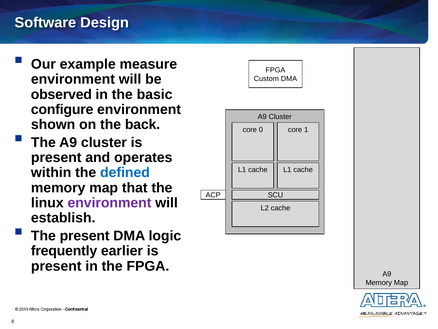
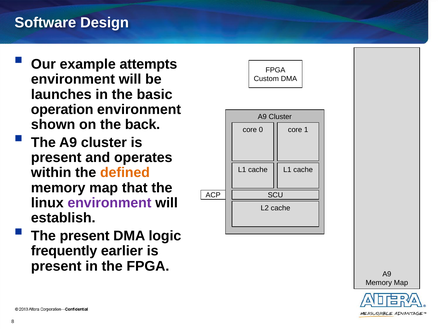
measure: measure -> attempts (148, 64)
observed: observed -> launches (61, 94)
configure: configure -> operation (62, 109)
defined colour: blue -> orange (125, 172)
